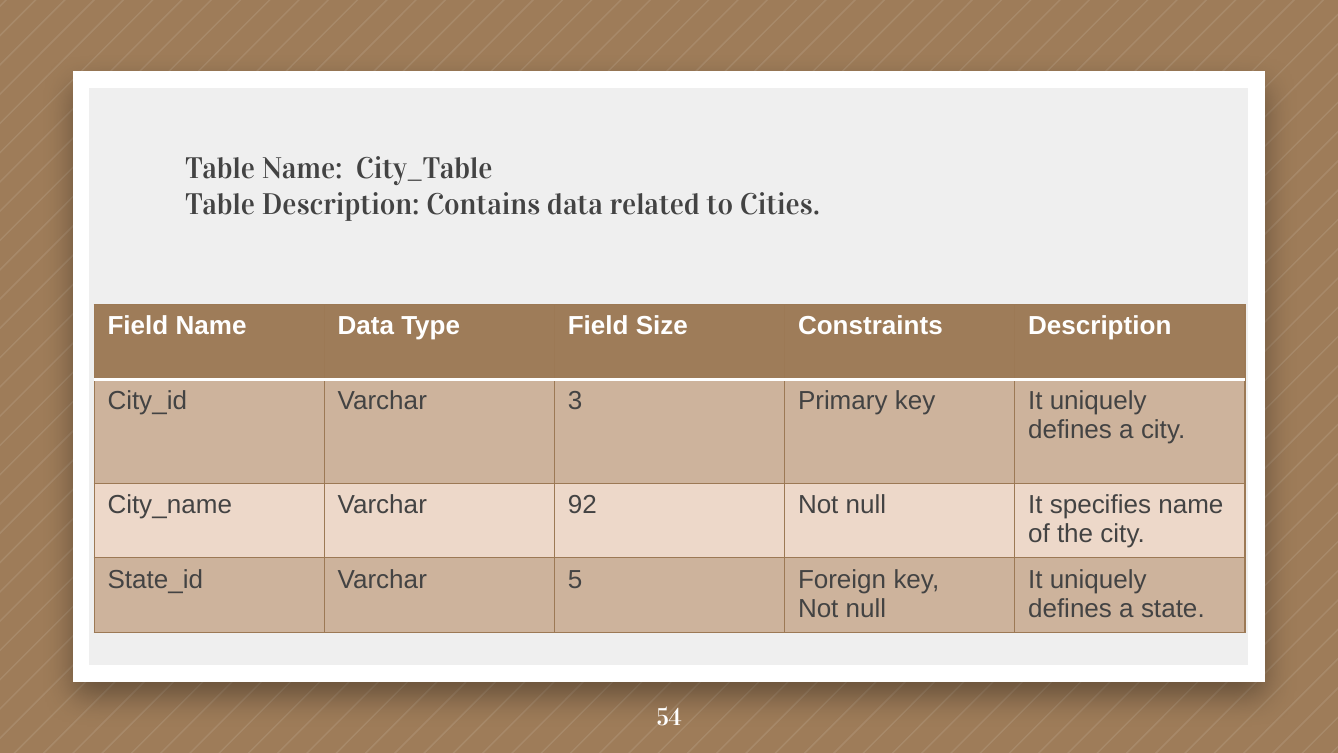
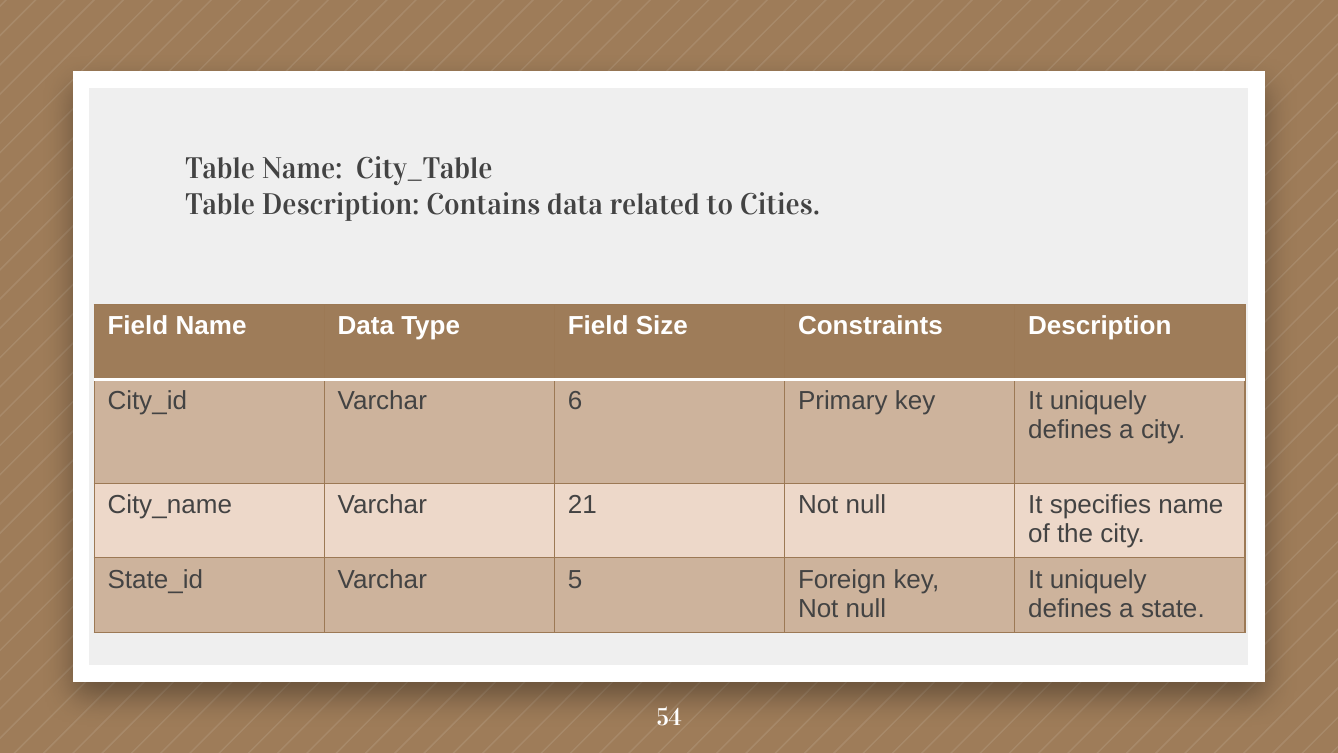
3: 3 -> 6 (575, 401)
92: 92 -> 21 (582, 505)
